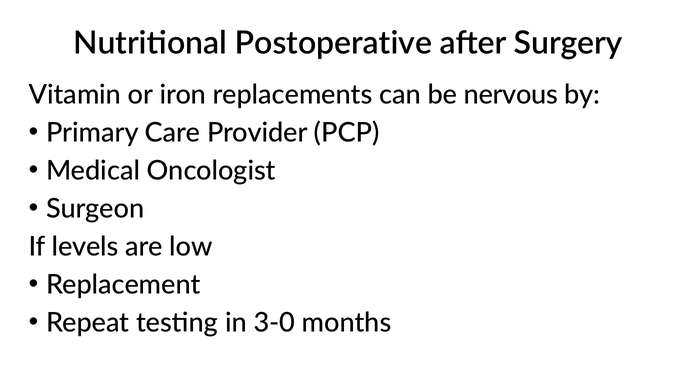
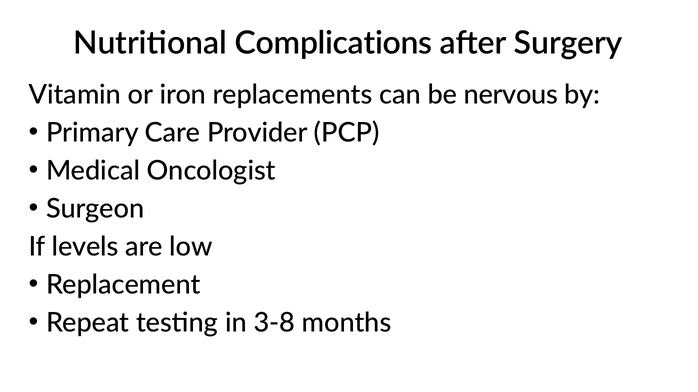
Postoperative: Postoperative -> Complications (334, 43)
3-0: 3-0 -> 3-8 (274, 323)
